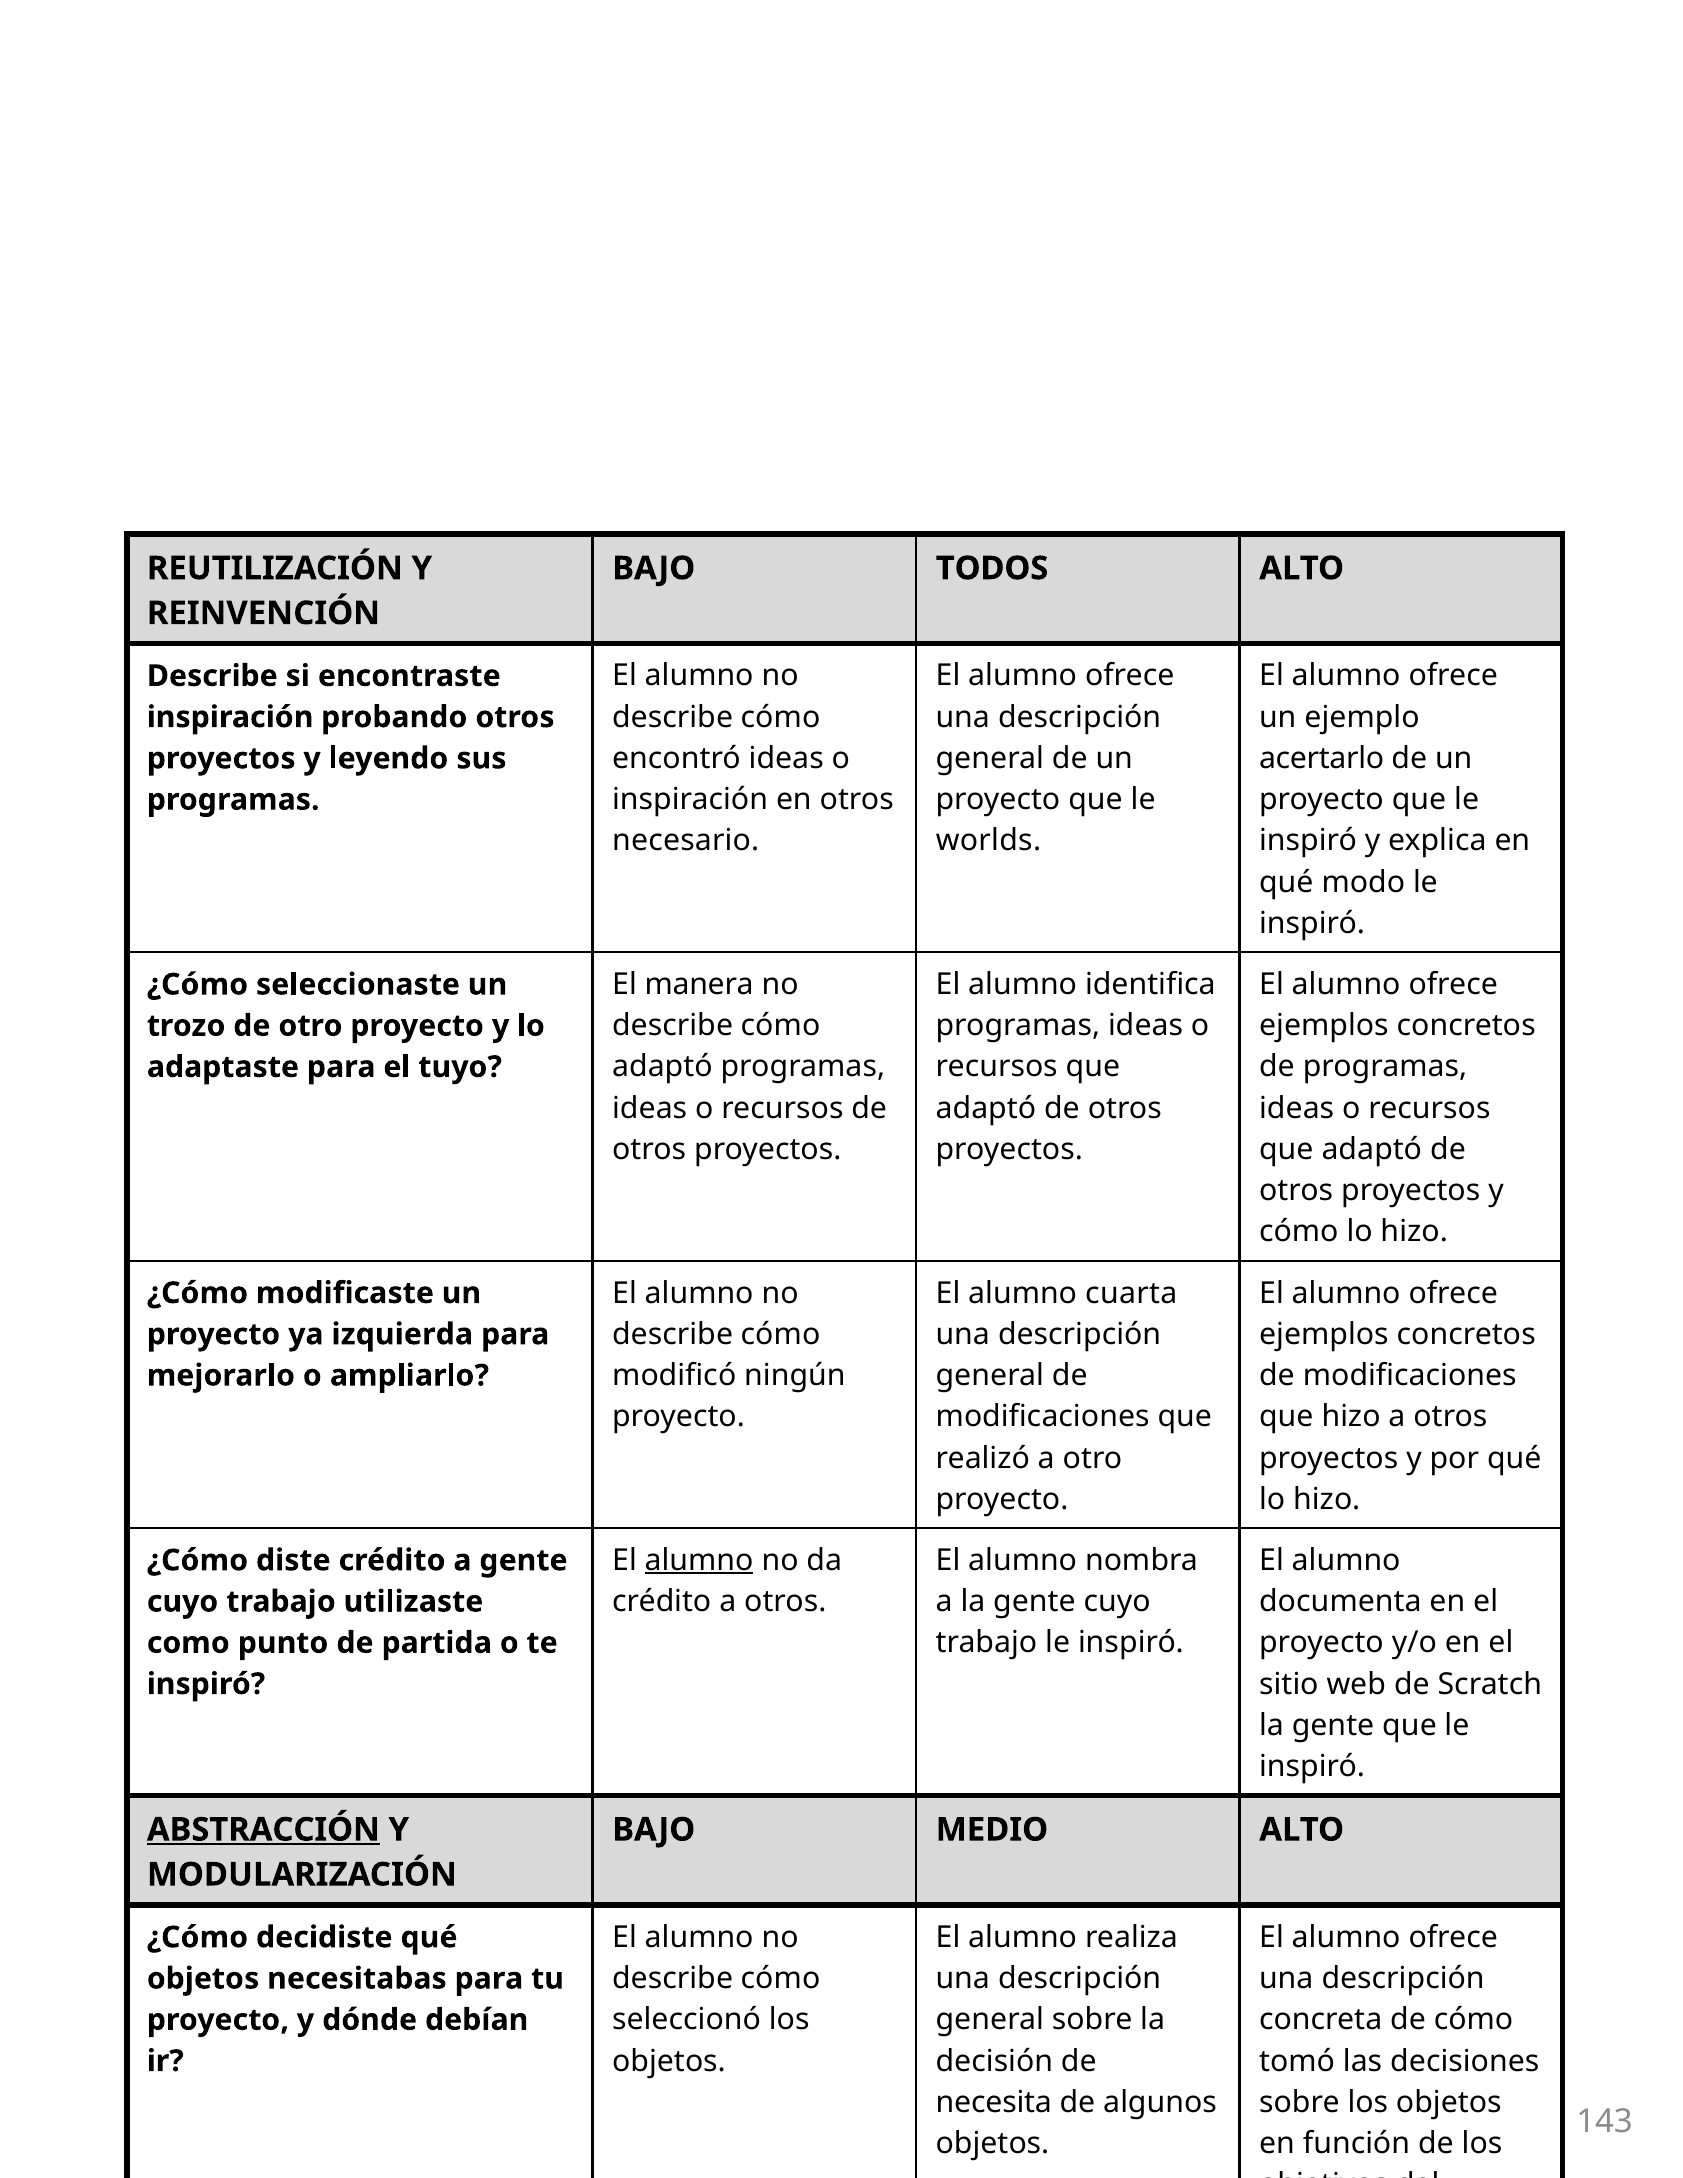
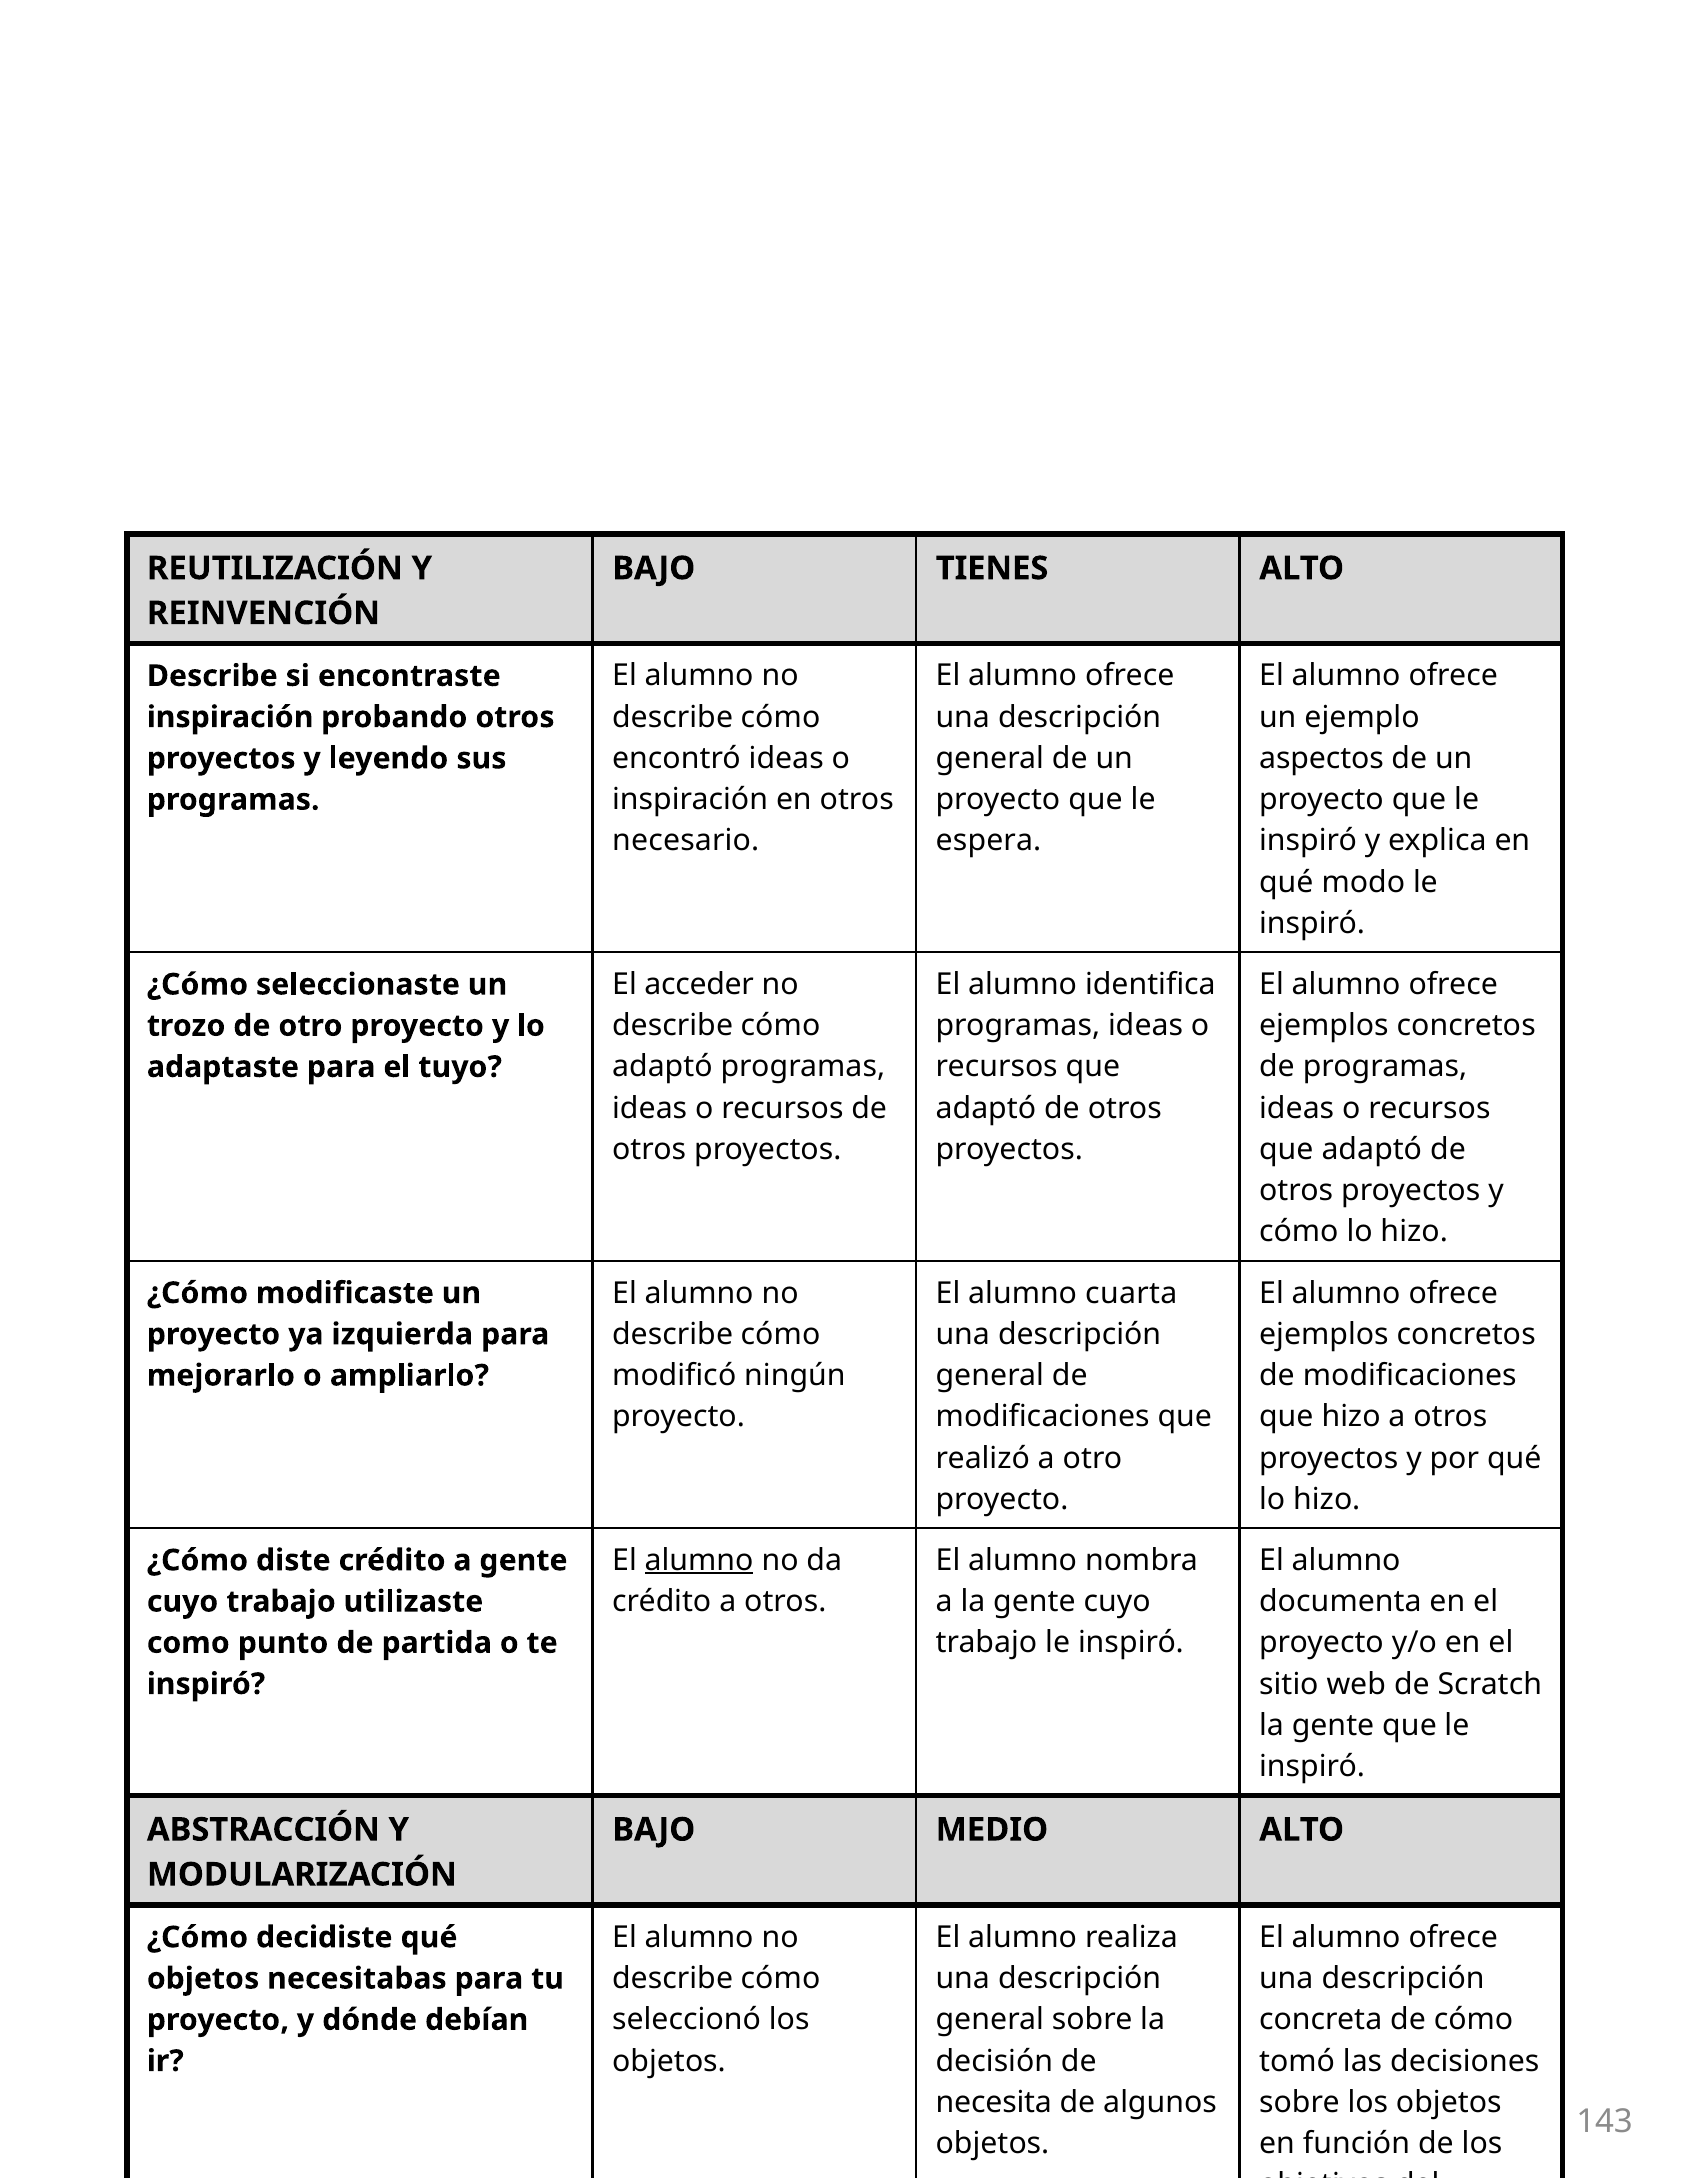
TODOS: TODOS -> TIENES (992, 568)
acertarlo: acertarlo -> aspectos (1322, 758)
worlds: worlds -> espera (989, 841)
manera: manera -> acceder (699, 985)
ABSTRACCIÓN underline: present -> none (263, 1830)
